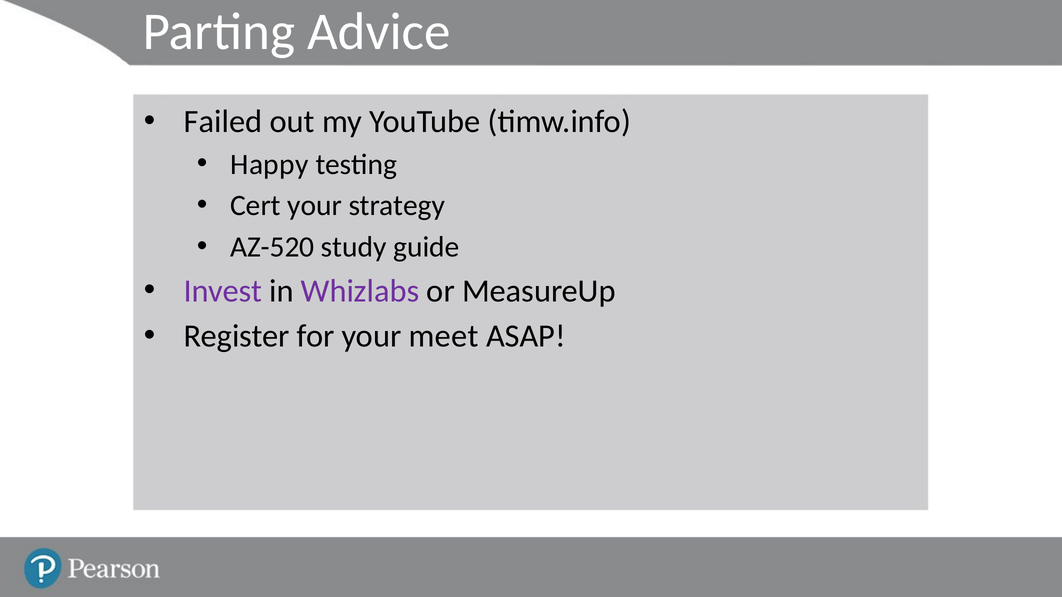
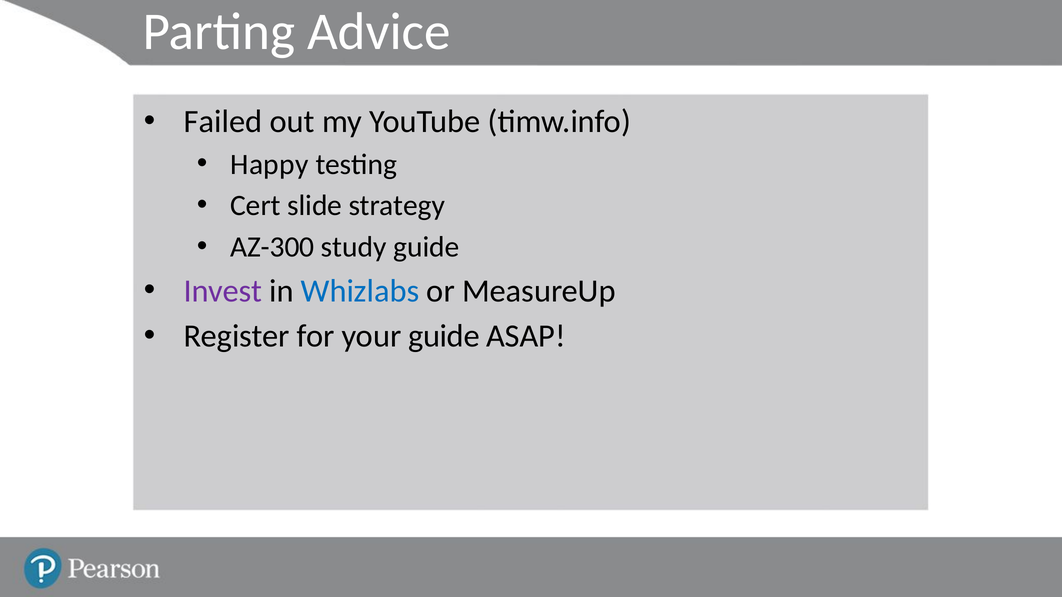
Cert your: your -> slide (315, 206)
AZ-520: AZ-520 -> AZ-300 (272, 247)
Whizlabs colour: purple -> blue (360, 291)
your meet: meet -> guide (444, 336)
